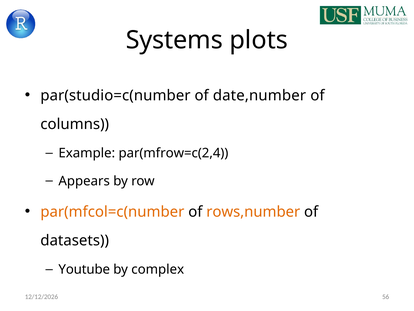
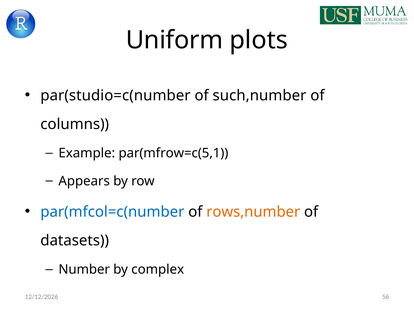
Systems: Systems -> Uniform (174, 40)
date,number: date,number -> such,number (259, 95)
par(mfrow=c(2,4: par(mfrow=c(2,4 -> par(mfrow=c(5,1 (173, 153)
par(mfcol=c(number colour: orange -> blue (112, 211)
Youtube: Youtube -> Number (84, 269)
